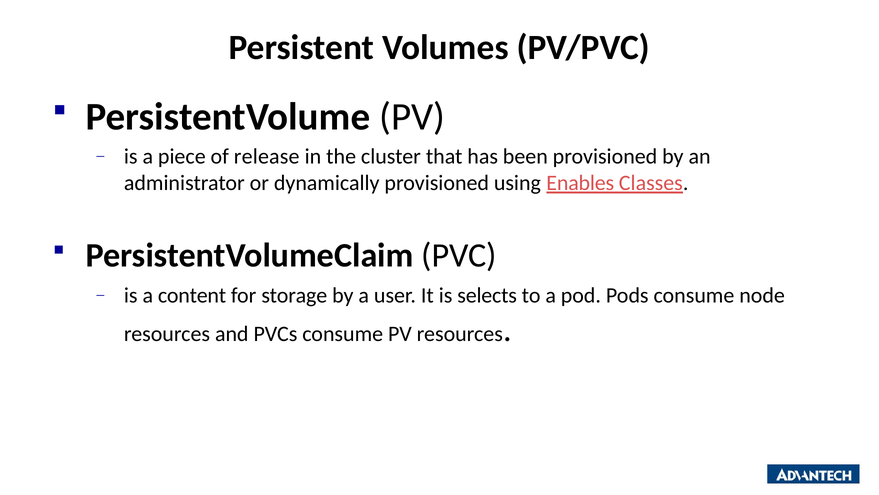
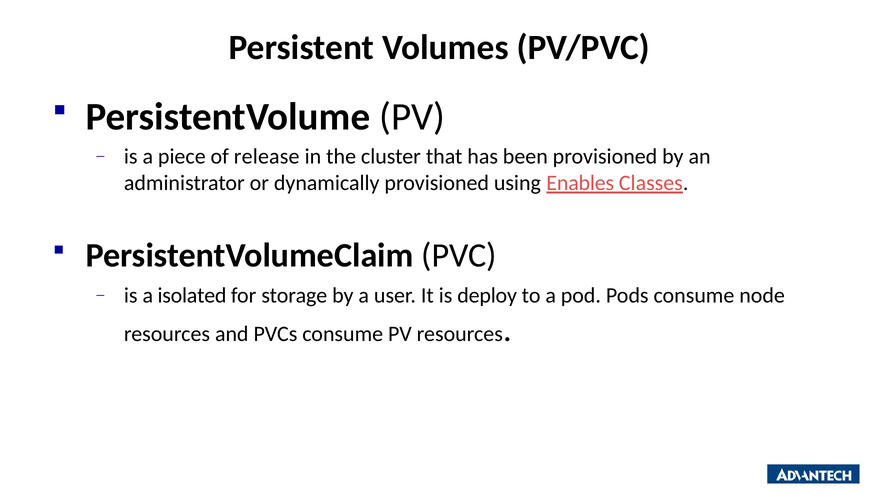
content: content -> isolated (192, 295)
selects: selects -> deploy (487, 295)
